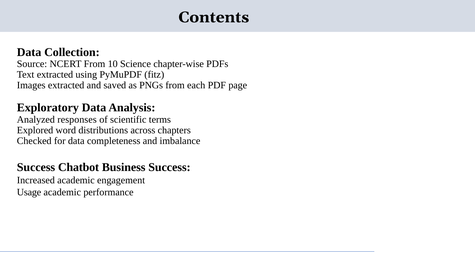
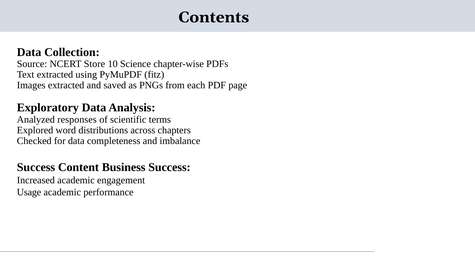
NCERT From: From -> Store (94, 64)
Chatbot: Chatbot -> Content (78, 167)
